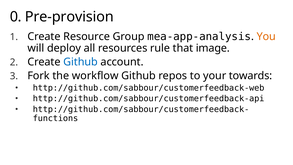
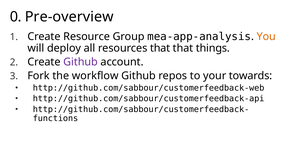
Pre-provision: Pre-provision -> Pre-overview (69, 17)
resources rule: rule -> that (160, 48)
image: image -> things (213, 48)
Github colour: blue -> purple (81, 62)
